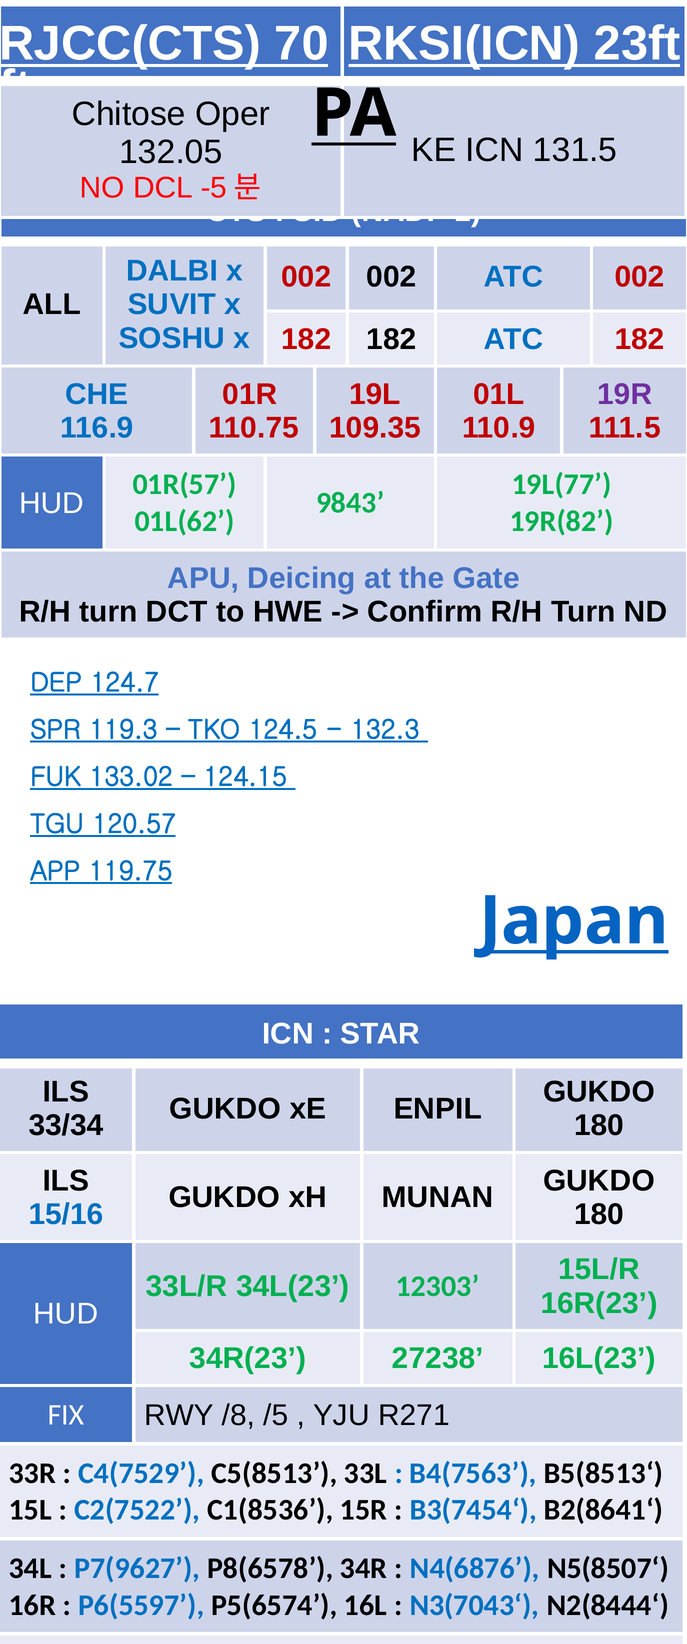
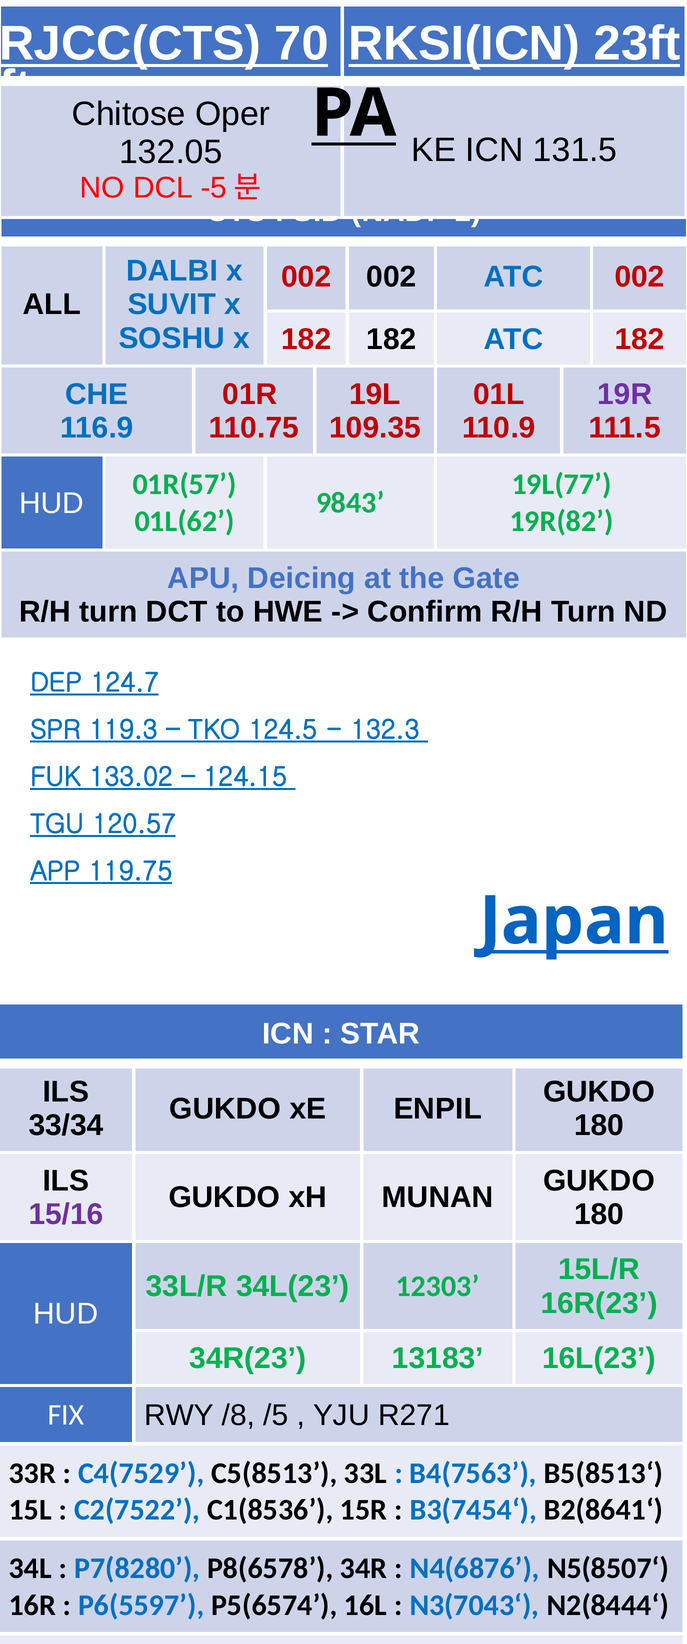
15/16 colour: blue -> purple (66, 1214)
27238: 27238 -> 13183 (438, 1358)
P7(9627: P7(9627 -> P7(8280 (137, 1568)
